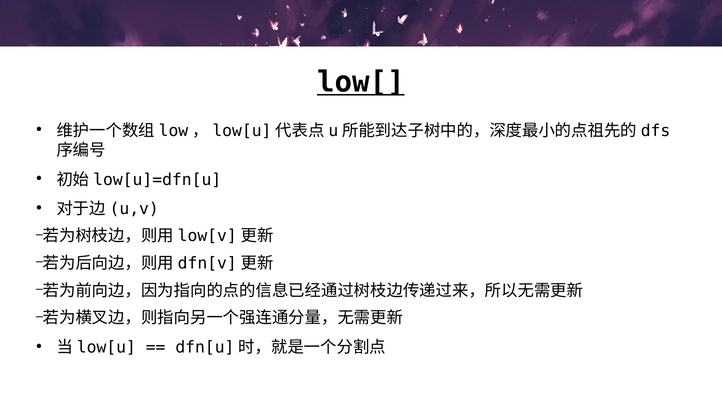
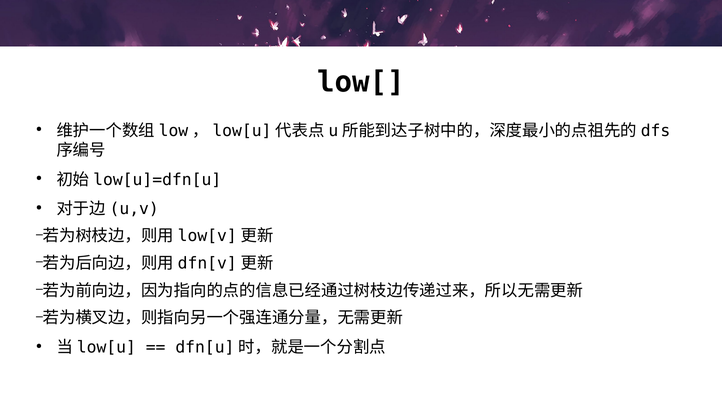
low[ underline: present -> none (361, 82)
